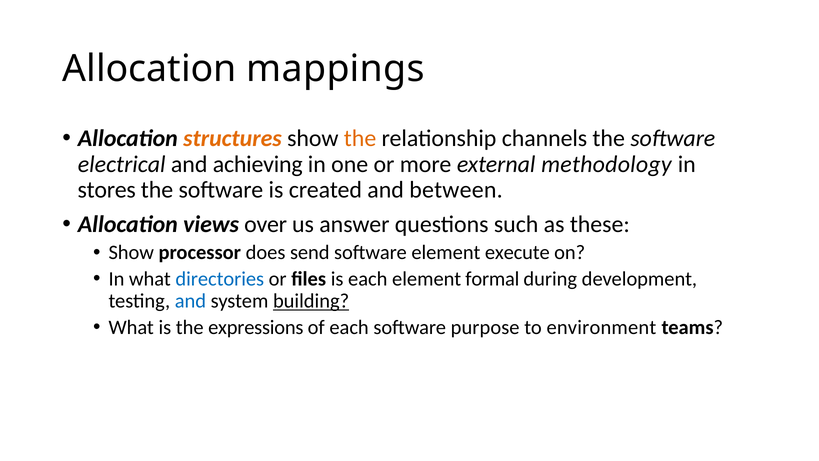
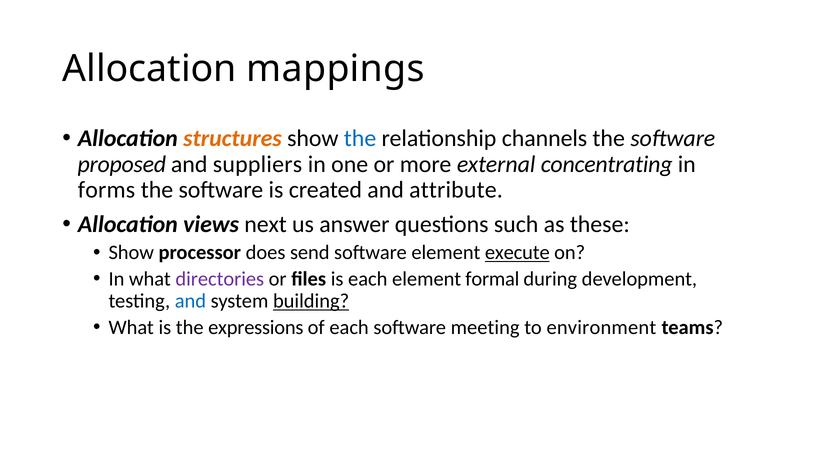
the colour: orange -> blue (360, 138)
electrical: electrical -> proposed (122, 164)
achieving: achieving -> suppliers (257, 164)
methodology: methodology -> concentrating (607, 164)
stores: stores -> forms (106, 190)
between: between -> attribute (456, 190)
over: over -> next (266, 224)
execute underline: none -> present (517, 252)
directories colour: blue -> purple (220, 279)
purpose: purpose -> meeting (485, 327)
